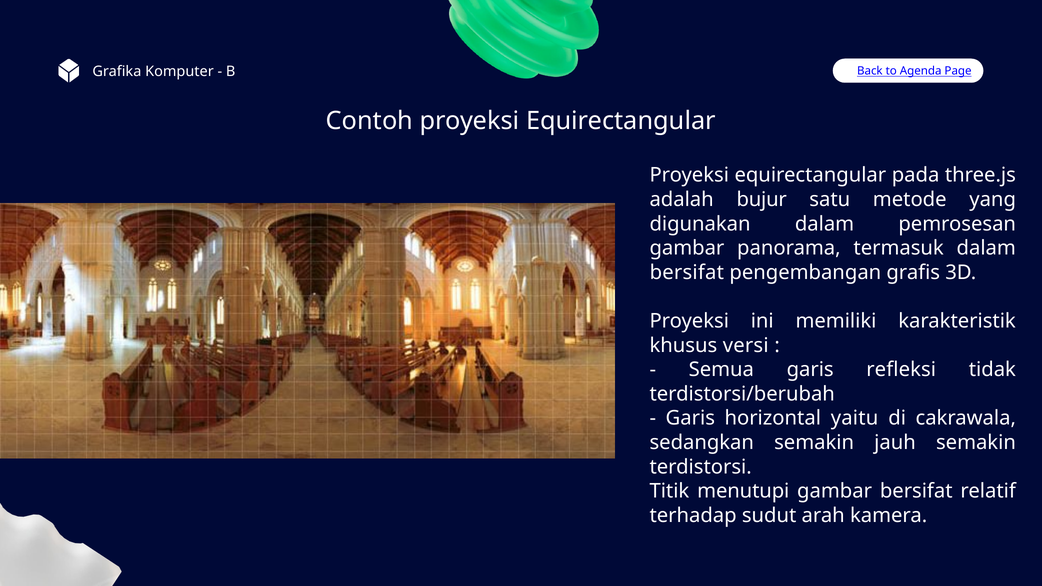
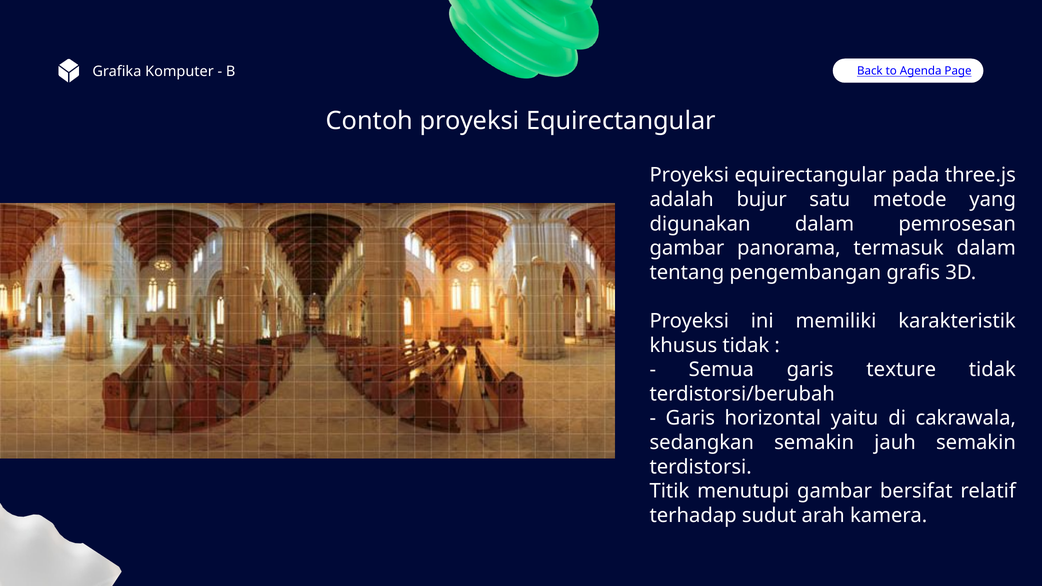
bersifat: bersifat -> tentang (687, 272)
khusus versi: versi -> tidak (746, 345)
refleksi: refleksi -> texture (901, 370)
